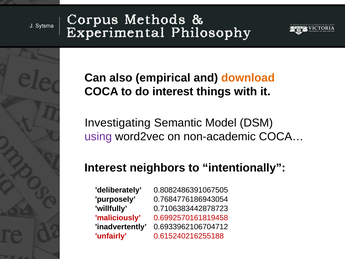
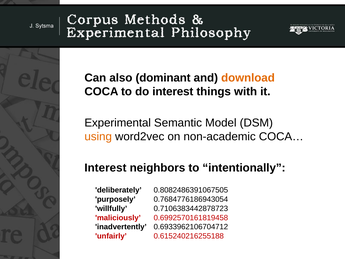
empirical: empirical -> dominant (163, 78)
Investigating: Investigating -> Experimental (118, 123)
using colour: purple -> orange (98, 136)
